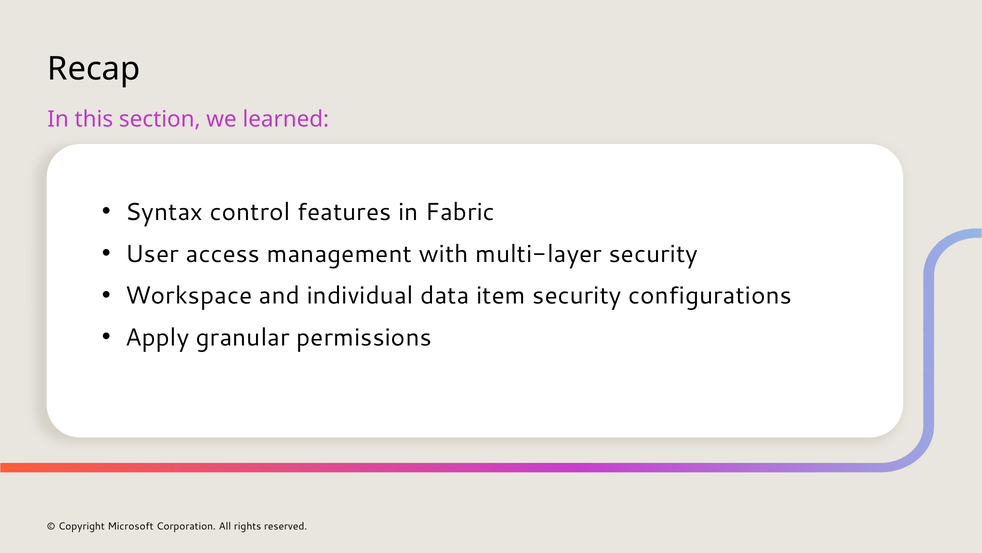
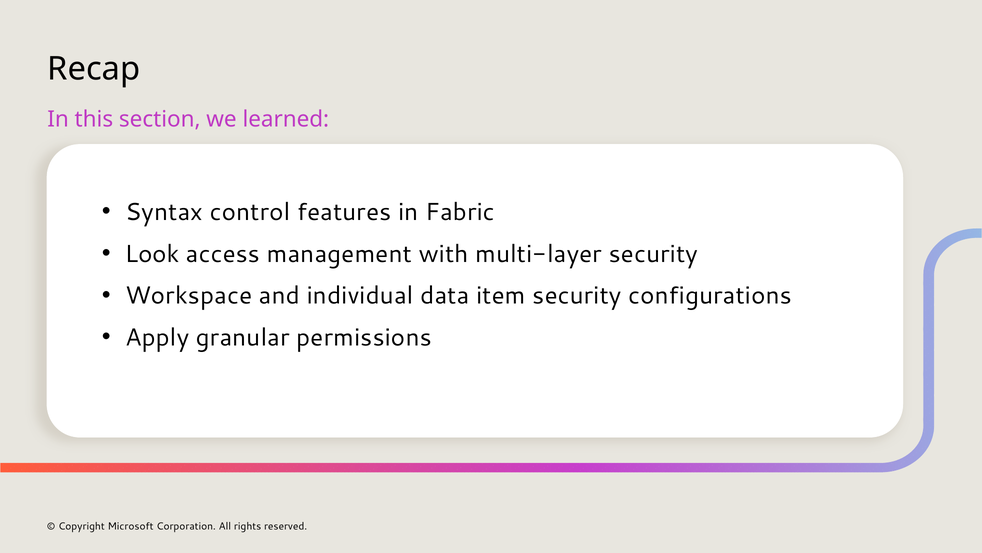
User: User -> Look (152, 254)
